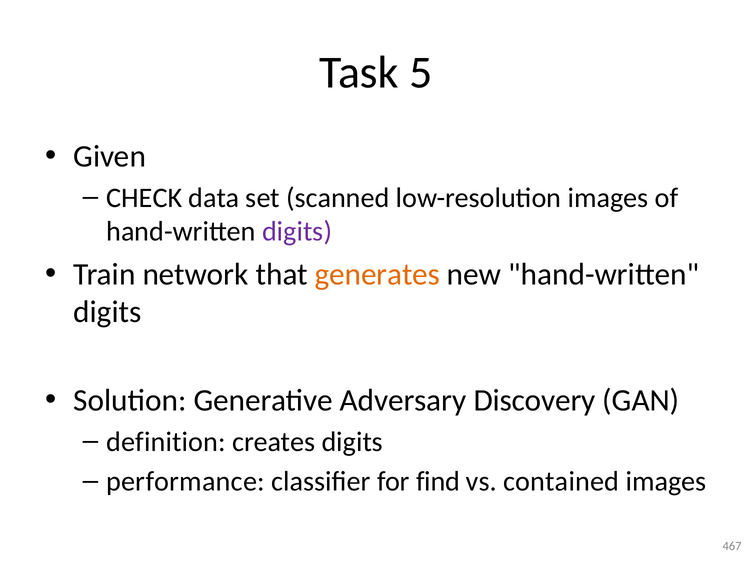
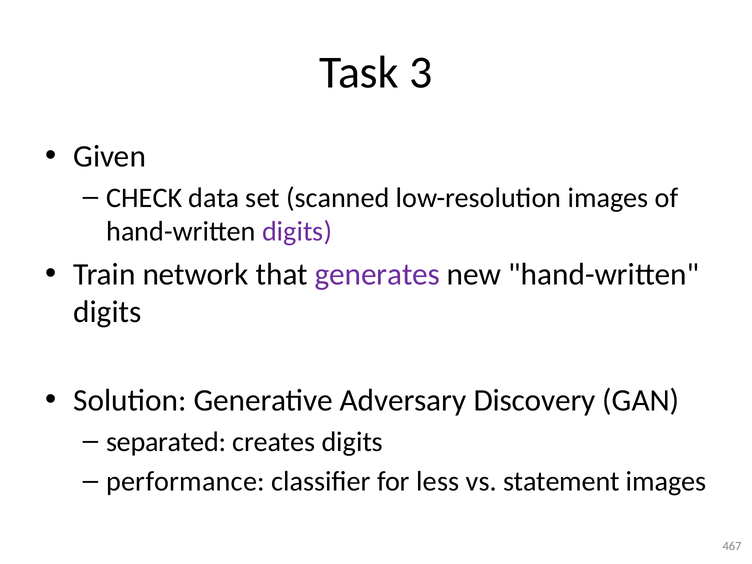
5: 5 -> 3 (421, 73)
generates colour: orange -> purple (377, 274)
definition: definition -> separated (166, 442)
find: find -> less (438, 482)
contained: contained -> statement (561, 482)
